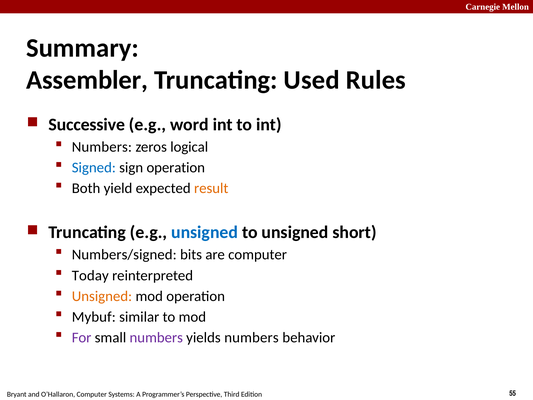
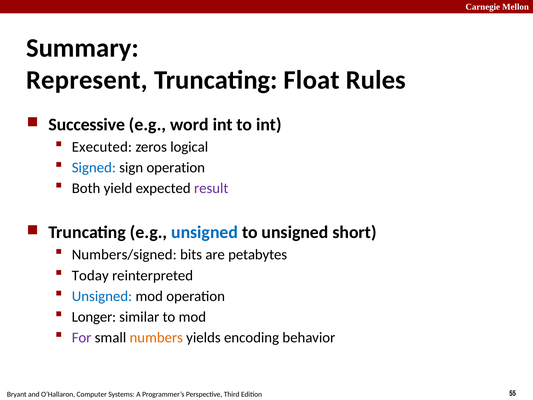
Assembler: Assembler -> Represent (87, 80)
Used: Used -> Float (312, 80)
Numbers: Numbers -> Executed (102, 147)
result colour: orange -> purple (211, 188)
are computer: computer -> petabytes (258, 255)
Unsigned colour: orange -> blue (102, 296)
Mybuf: Mybuf -> Longer (94, 317)
numbers colour: purple -> orange (156, 338)
yields numbers: numbers -> encoding (252, 338)
